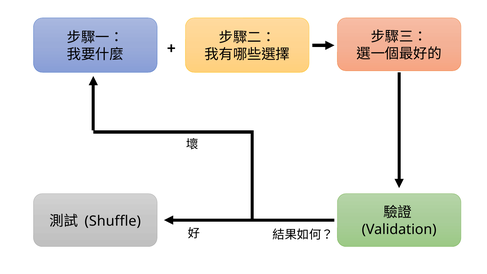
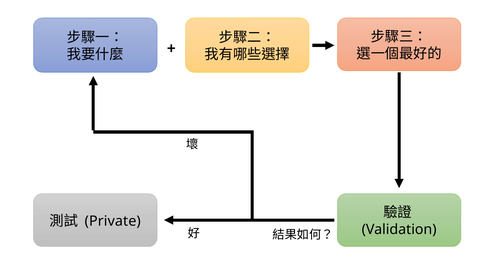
Shuffle: Shuffle -> Private (113, 221)
